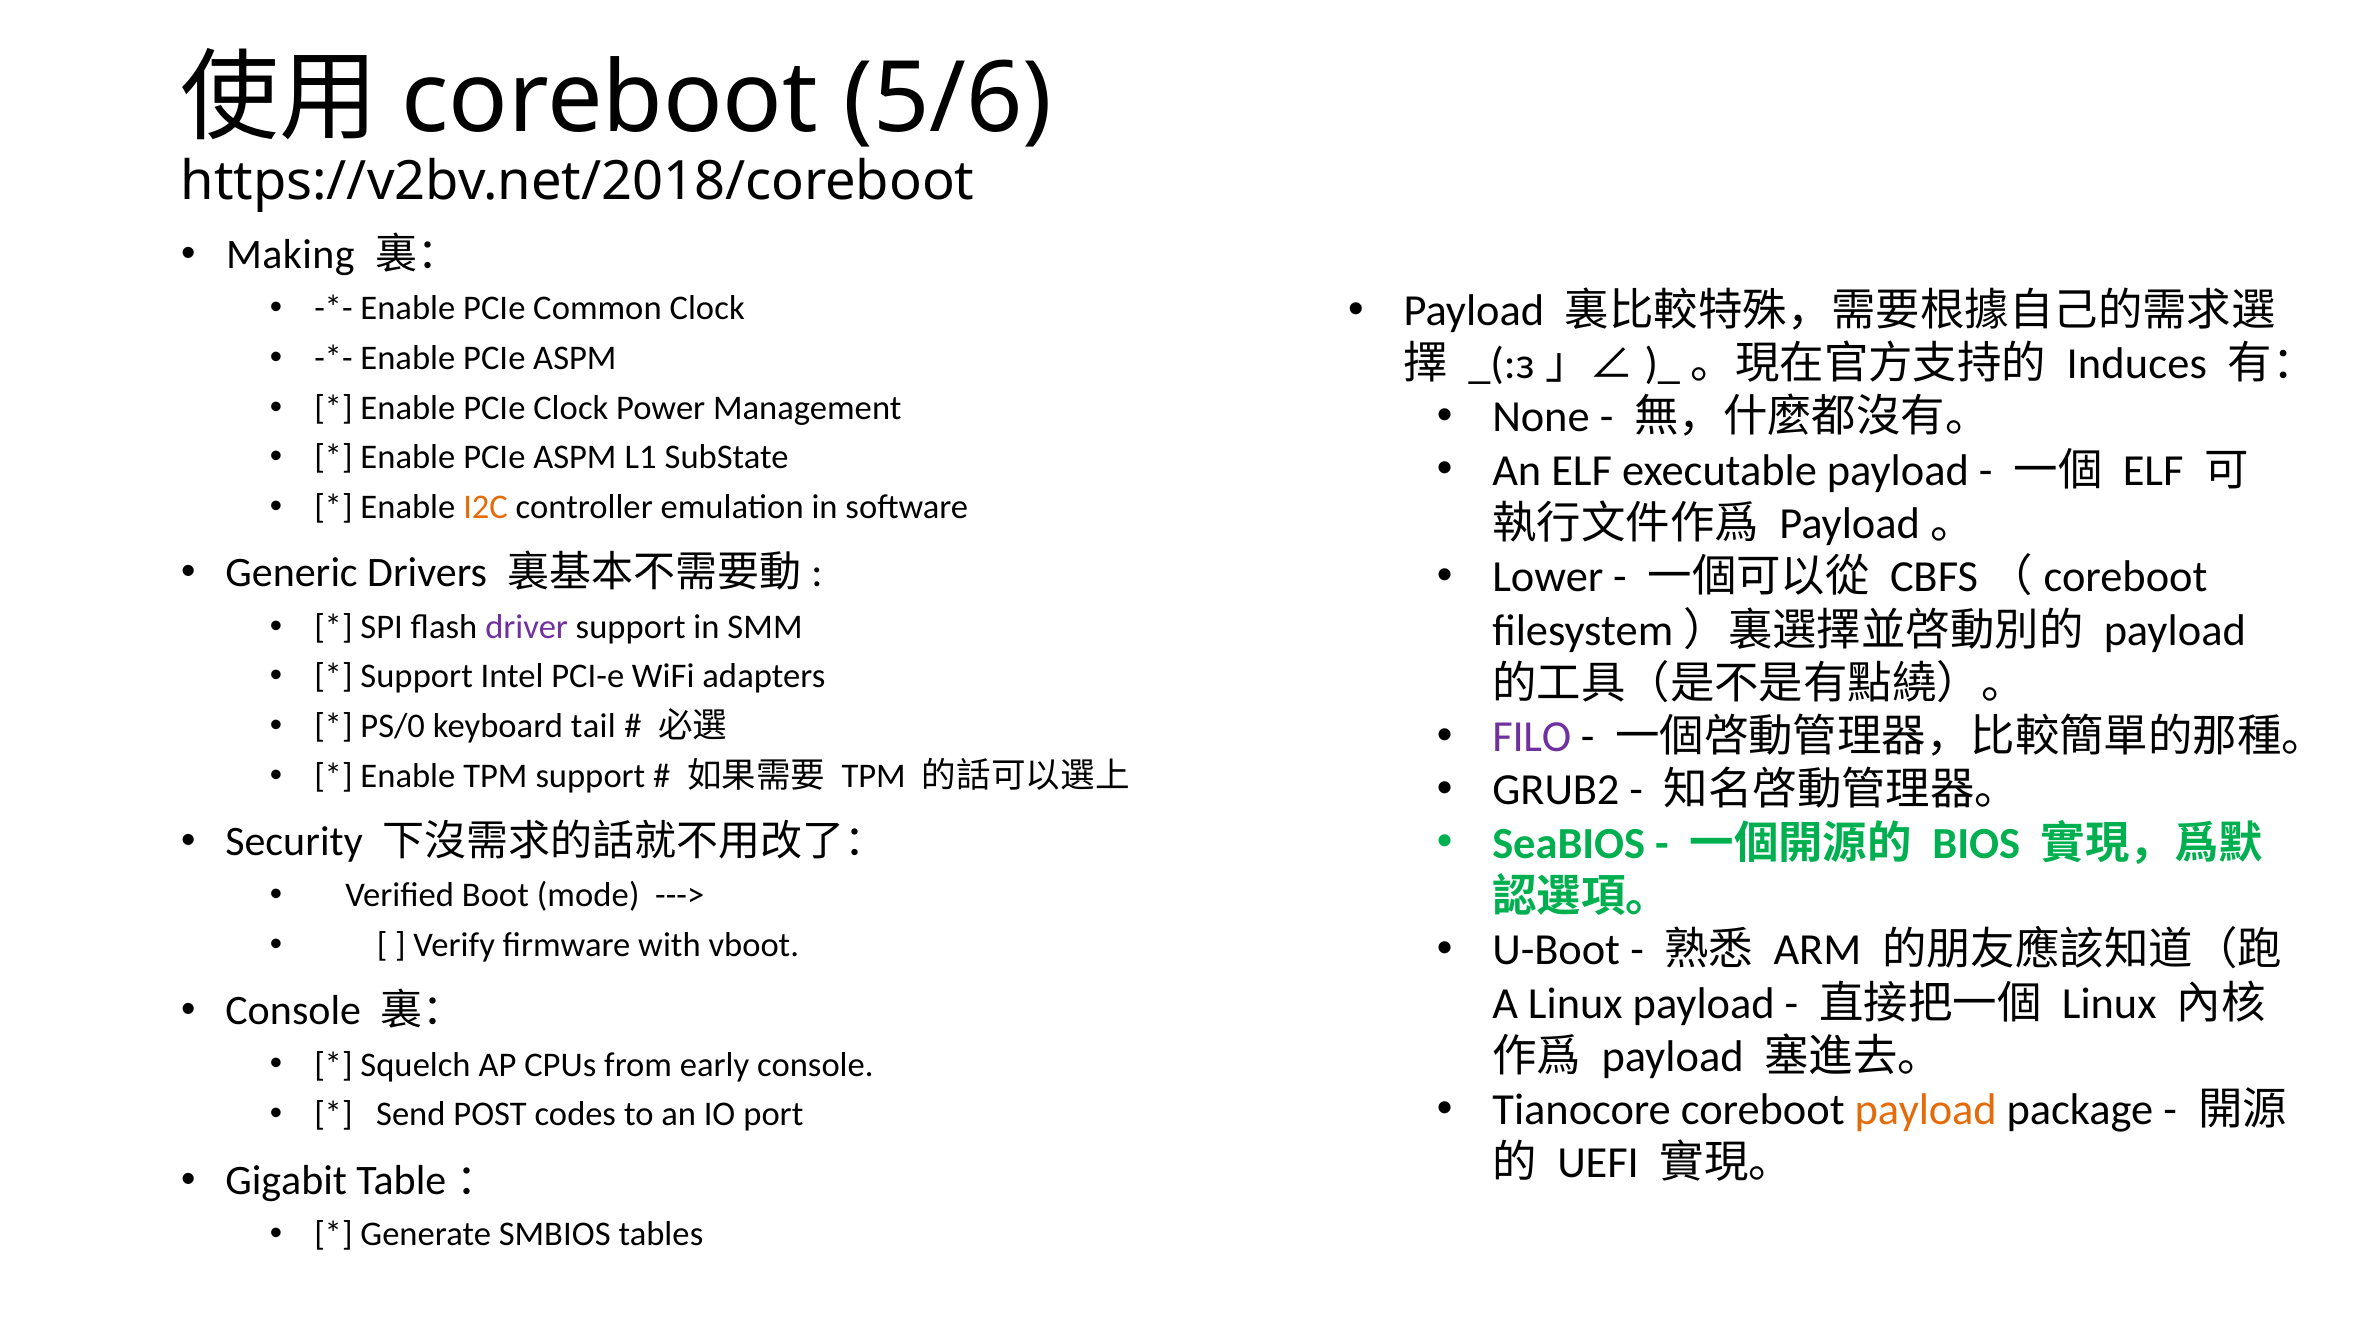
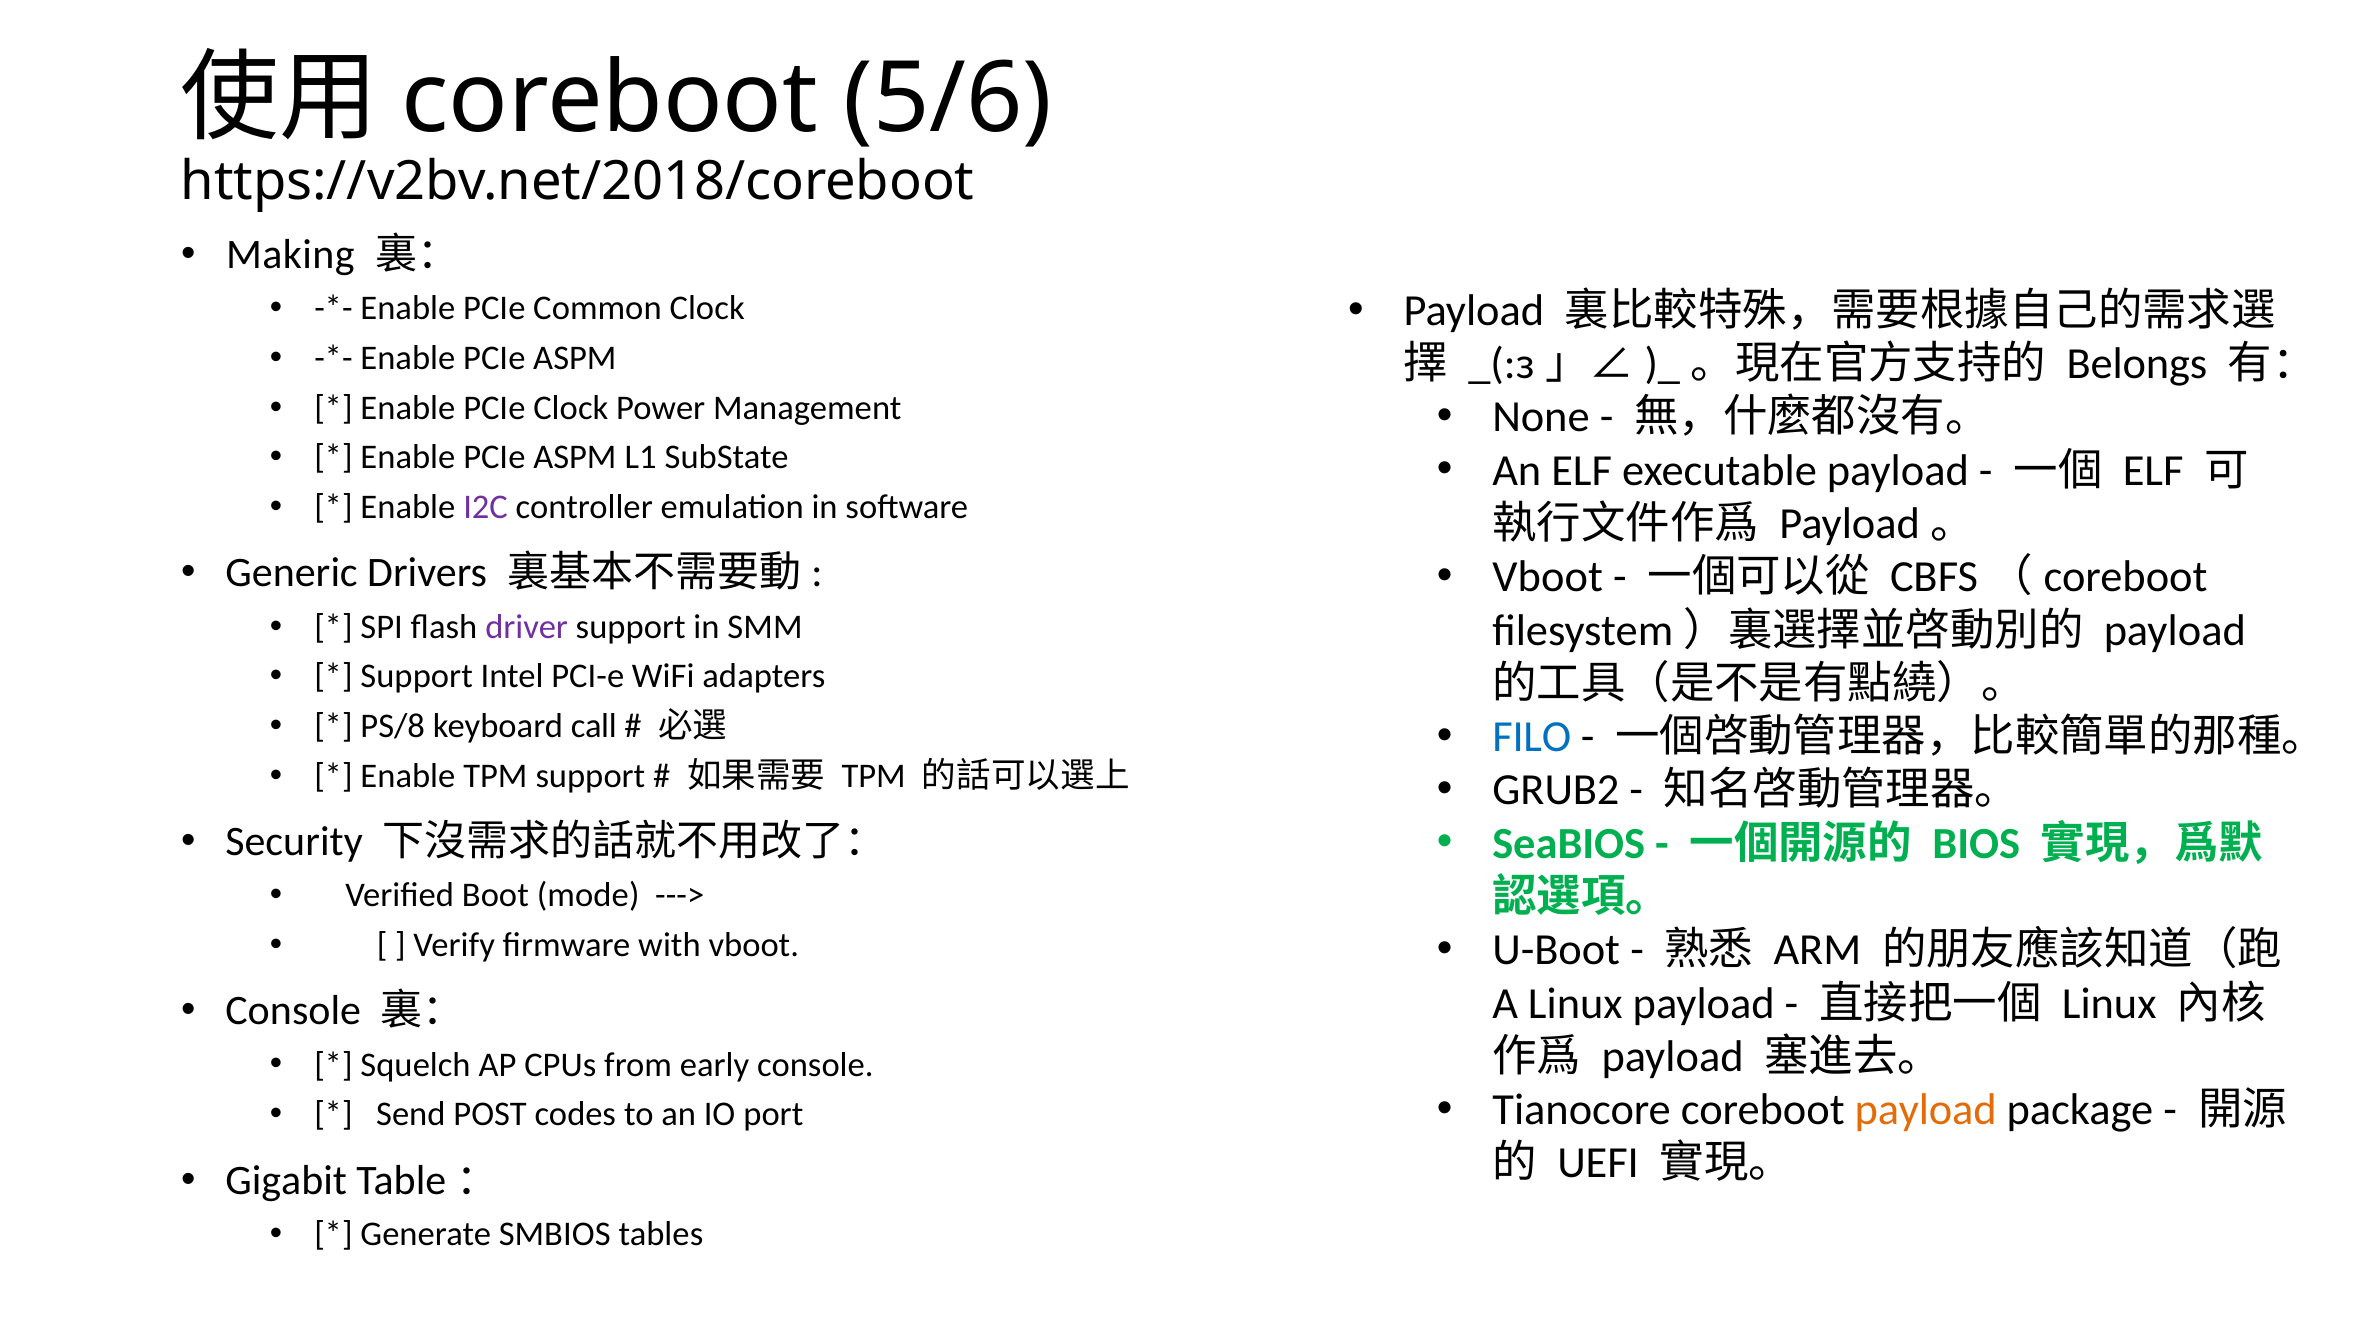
Induces: Induces -> Belongs (2137, 364)
I2C colour: orange -> purple (486, 507)
Lower: Lower -> Vboot (1548, 577)
PS/0: PS/0 -> PS/8 (393, 726)
tail: tail -> call (594, 726)
FILO colour: purple -> blue (1532, 737)
